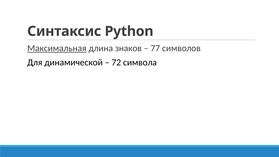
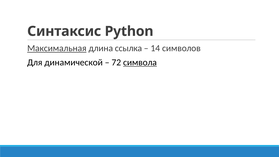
знаков: знаков -> ссылка (128, 48)
77: 77 -> 14 (155, 48)
символа underline: none -> present (140, 62)
